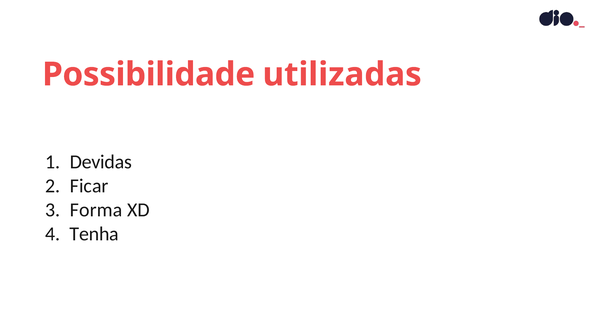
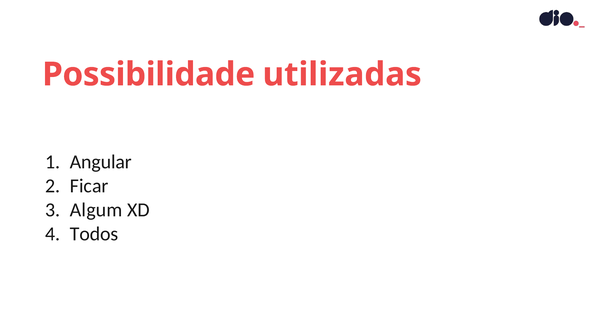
Devidas: Devidas -> Angular (101, 162)
Forma: Forma -> Algum (96, 210)
Tenha: Tenha -> Todos (94, 234)
